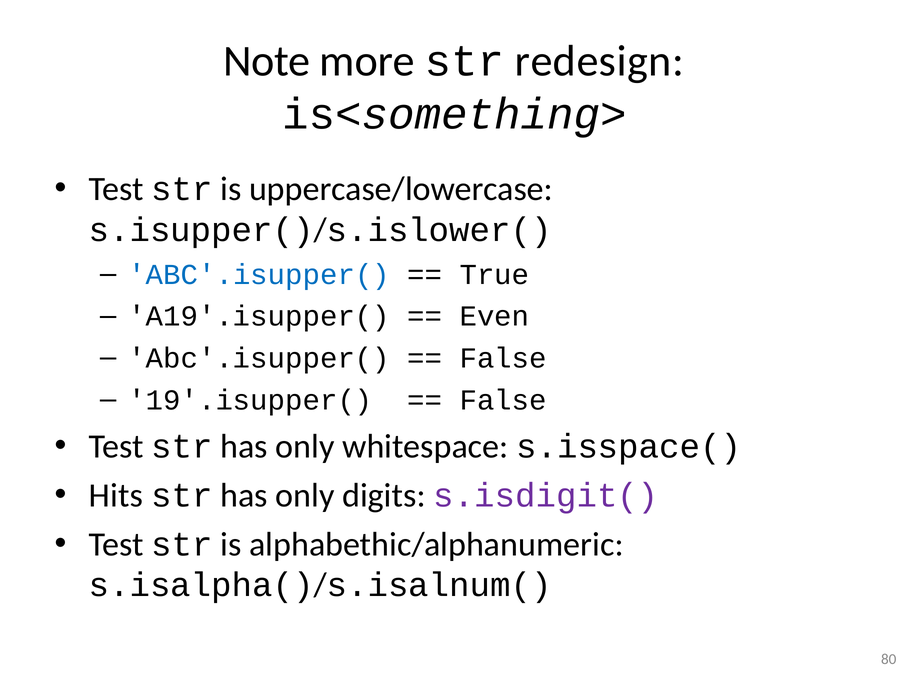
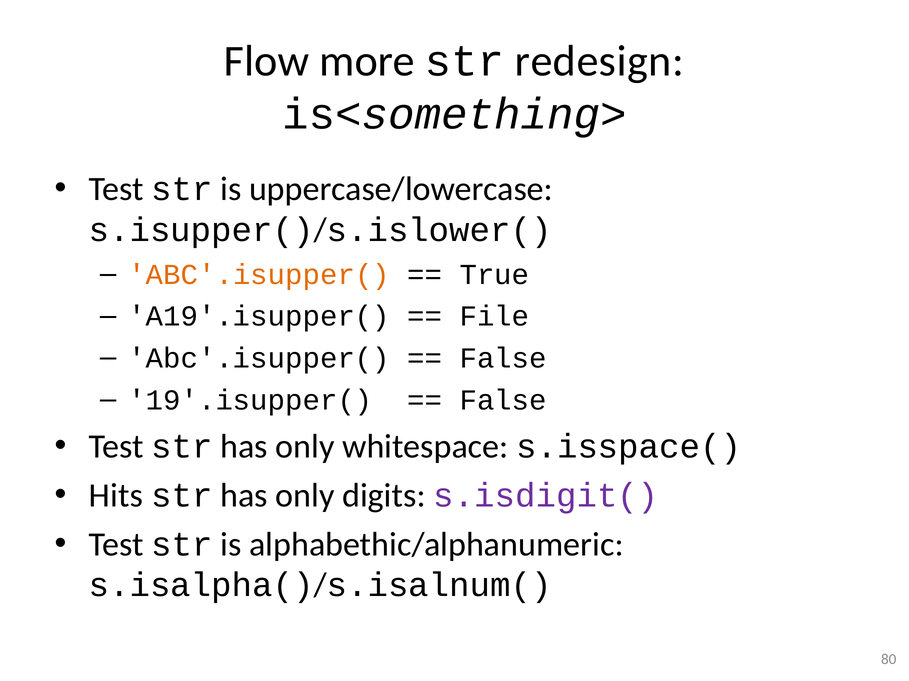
Note: Note -> Flow (267, 61)
ABC'.isupper( colour: blue -> orange (259, 275)
Even: Even -> File (494, 317)
